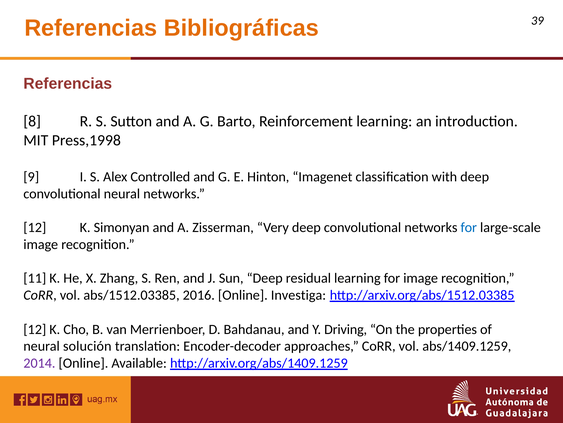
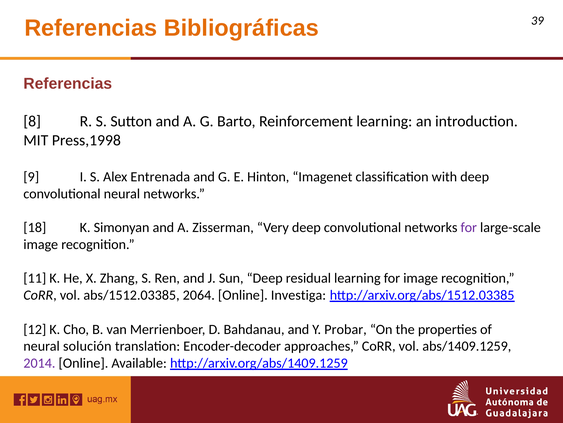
Controlled: Controlled -> Entrenada (160, 176)
12: 12 -> 18 (35, 227)
for colour: blue -> purple (469, 227)
2016: 2016 -> 2064 (199, 295)
Driving: Driving -> Probar (346, 329)
